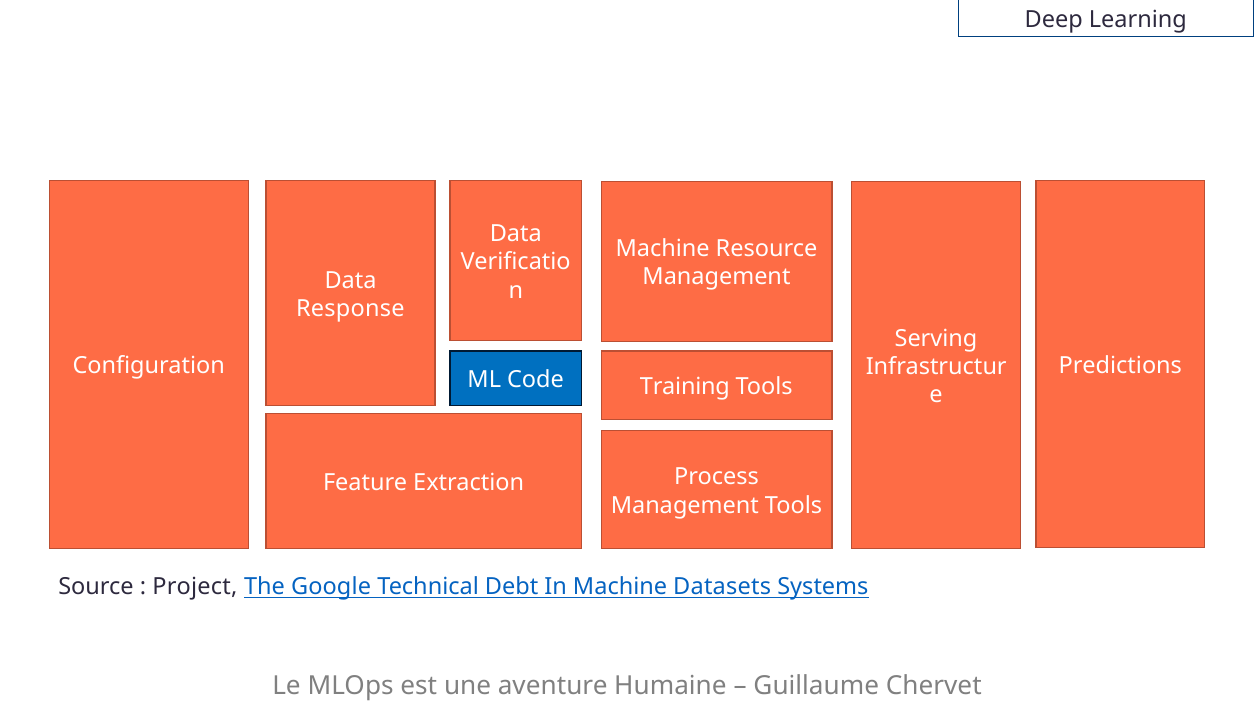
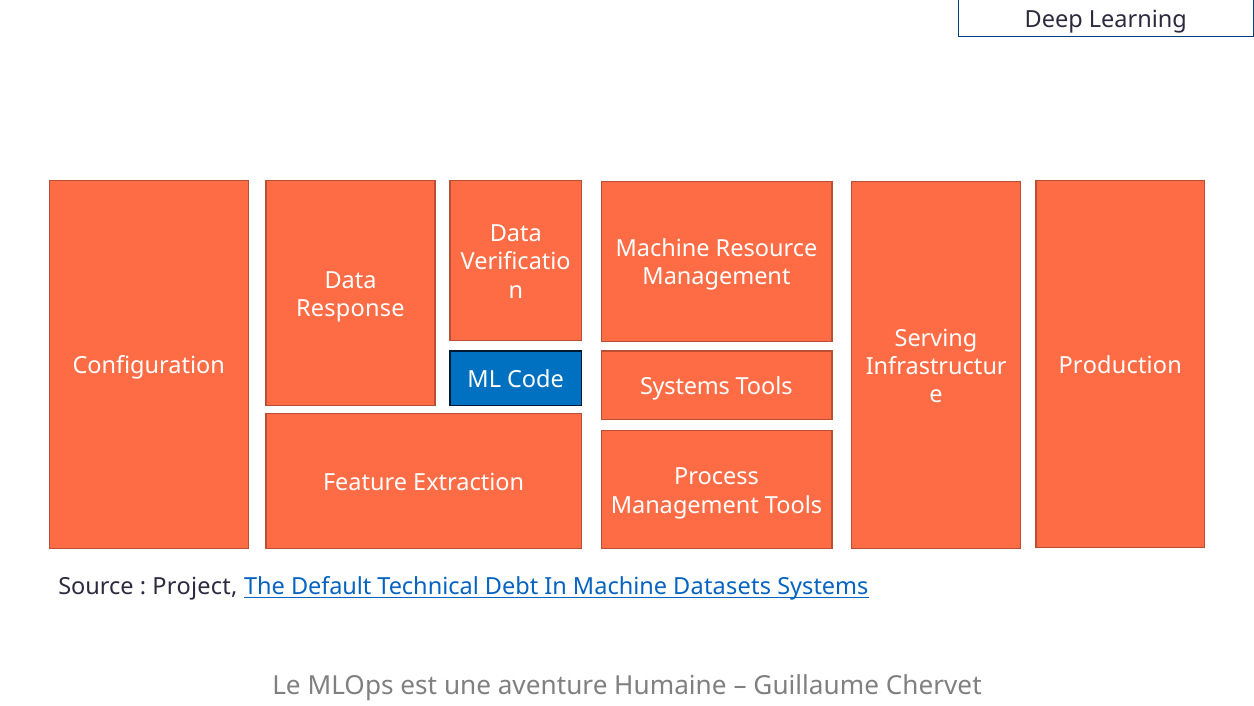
Predictions: Predictions -> Production (1120, 365)
Training: Training -> Systems (685, 387)
Google: Google -> Default (331, 586)
